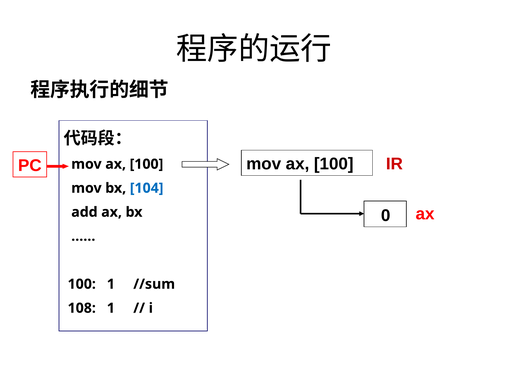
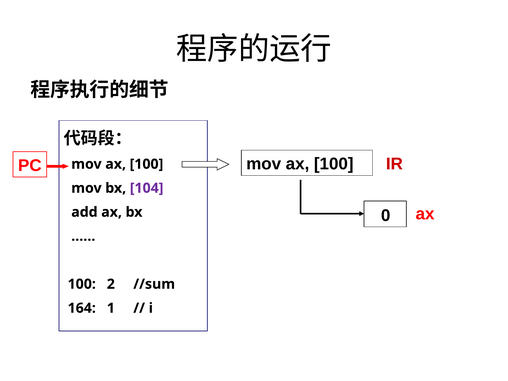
104 colour: blue -> purple (147, 188)
100 1: 1 -> 2 (111, 284)
108: 108 -> 164 (82, 308)
